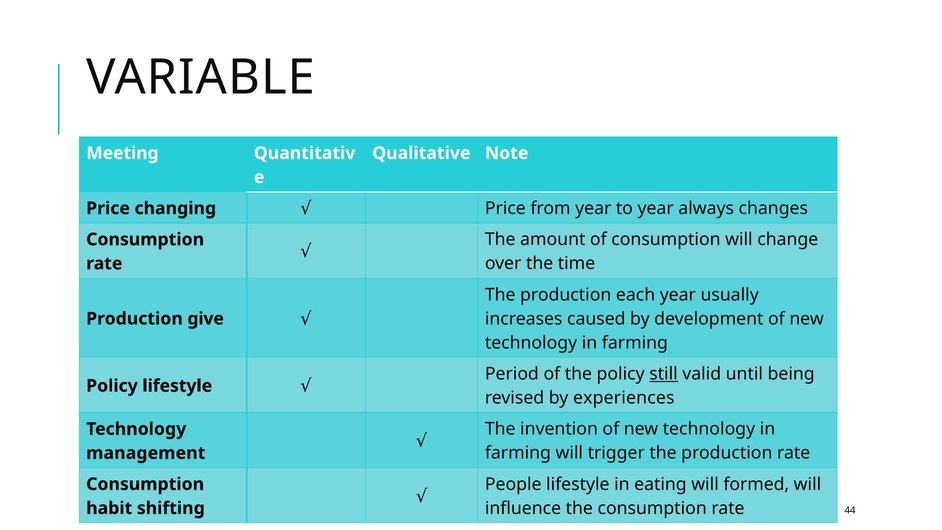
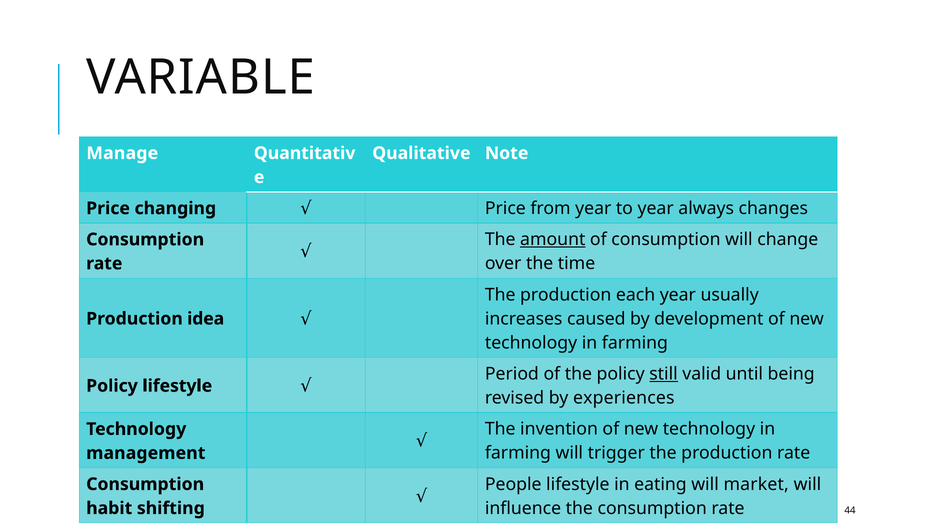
Meeting: Meeting -> Manage (122, 153)
amount underline: none -> present (553, 239)
give: give -> idea (206, 319)
formed: formed -> market (756, 484)
